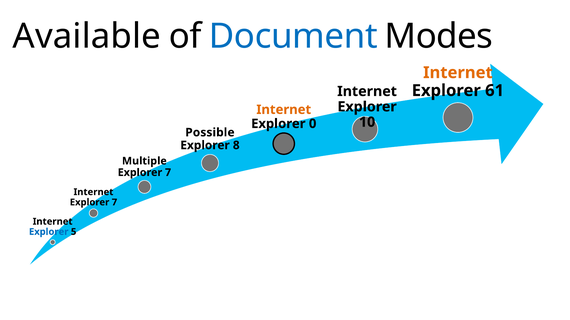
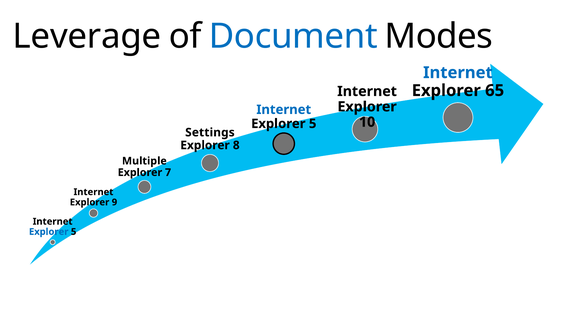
Available: Available -> Leverage (87, 36)
Internet colour: orange -> blue (458, 73)
61: 61 -> 65 (495, 91)
Internet colour: orange -> blue (284, 110)
0: 0 -> 5 (313, 124)
Possible: Possible -> Settings (210, 133)
7: 7 -> 9 (114, 203)
